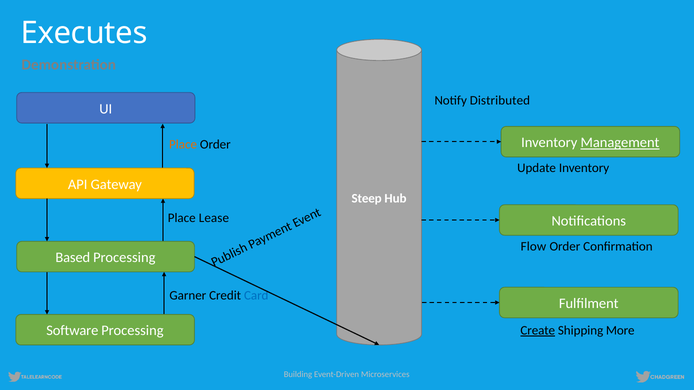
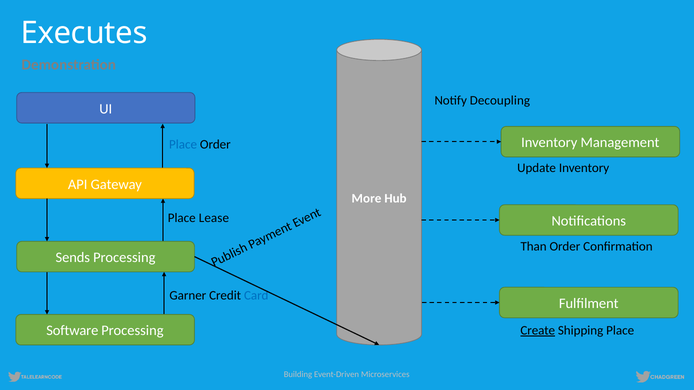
Distributed: Distributed -> Decoupling (500, 100)
Management underline: present -> none (620, 143)
Place colour: orange -> blue (183, 145)
Steep: Steep -> More (366, 199)
Flow: Flow -> Than (534, 247)
Based: Based -> Sends (73, 258)
Shipping More: More -> Place (620, 331)
